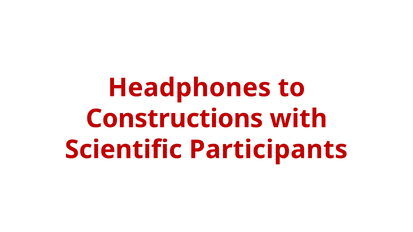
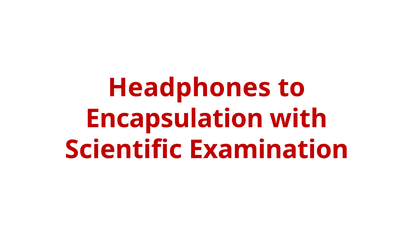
Constructions: Constructions -> Encapsulation (174, 119)
Participants: Participants -> Examination (269, 150)
